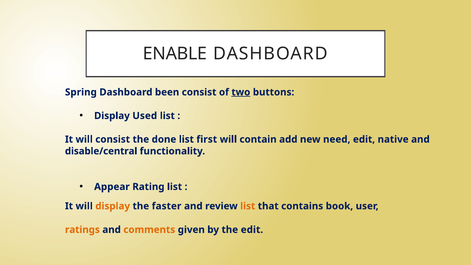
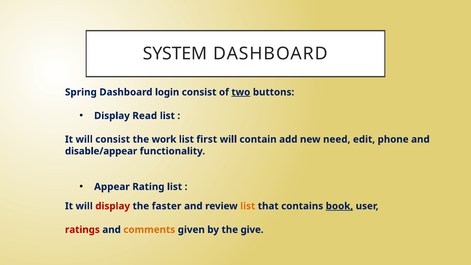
ENABLE: ENABLE -> SYSTEM (175, 54)
been: been -> login (167, 92)
Used: Used -> Read (145, 116)
done: done -> work (164, 139)
native: native -> phone (393, 139)
disable/central: disable/central -> disable/appear (101, 151)
display colour: orange -> red (113, 206)
book underline: none -> present (339, 206)
ratings colour: orange -> red (82, 230)
the edit: edit -> give (252, 230)
